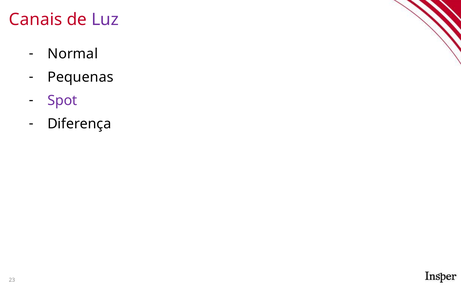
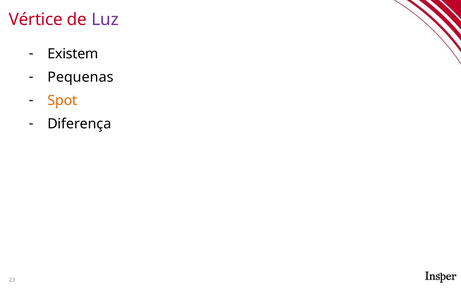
Canais: Canais -> Vértice (36, 19)
Normal: Normal -> Existem (73, 54)
Spot colour: purple -> orange (62, 101)
